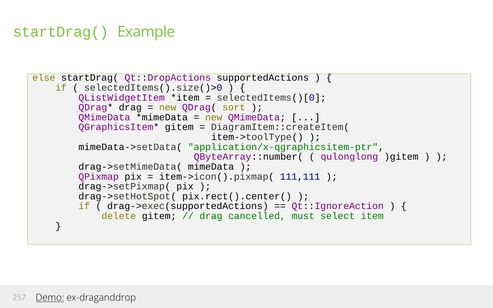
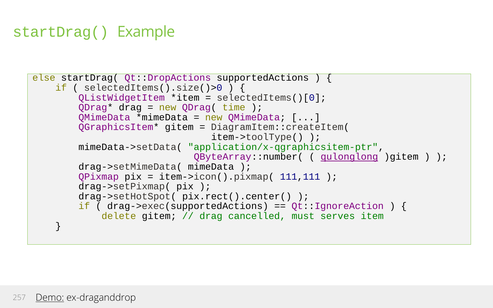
sort: sort -> time (234, 107)
qulonglong underline: none -> present (349, 157)
select: select -> serves (338, 216)
